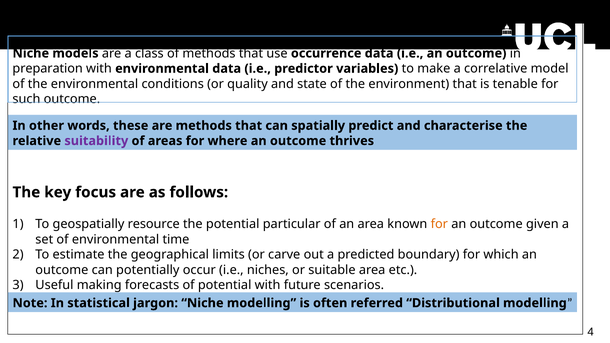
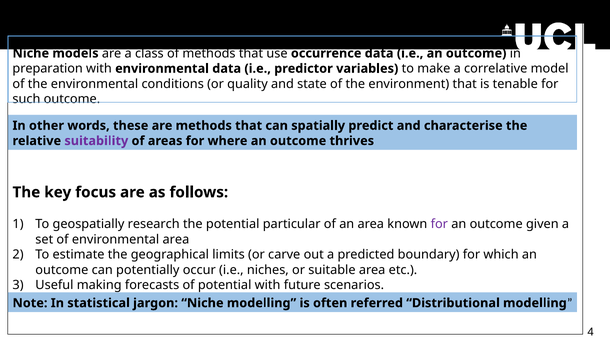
resource: resource -> research (154, 224)
for colour: orange -> purple (439, 224)
environmental time: time -> area (176, 239)
